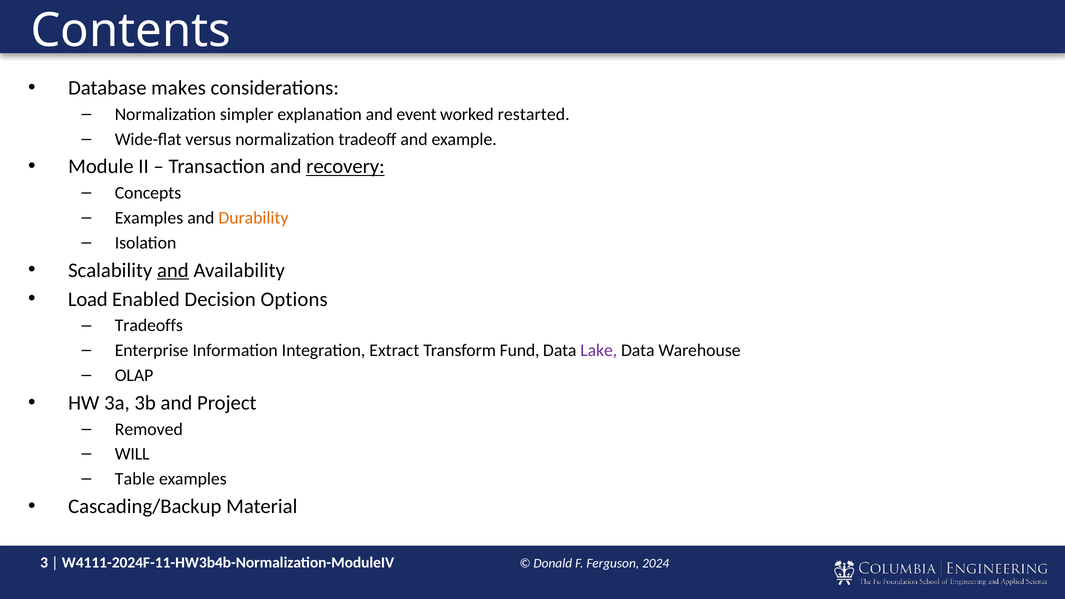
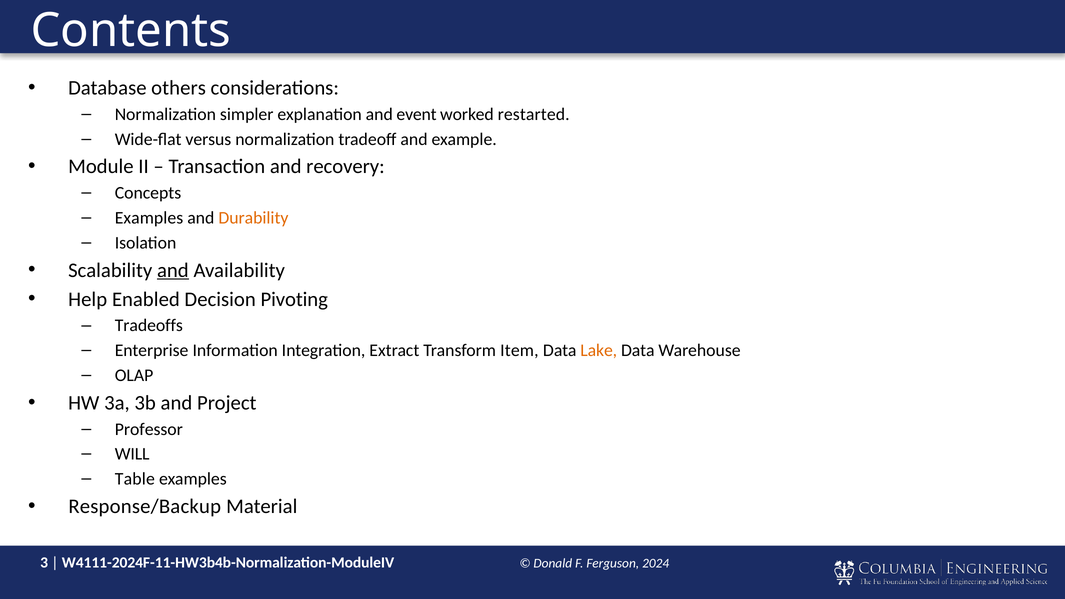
makes: makes -> others (179, 88)
recovery underline: present -> none (345, 167)
Load: Load -> Help (88, 299)
Options: Options -> Pivoting (294, 299)
Fund: Fund -> Item (519, 351)
Lake colour: purple -> orange (599, 351)
Removed: Removed -> Professor (149, 429)
Cascading/Backup: Cascading/Backup -> Response/Backup (145, 506)
